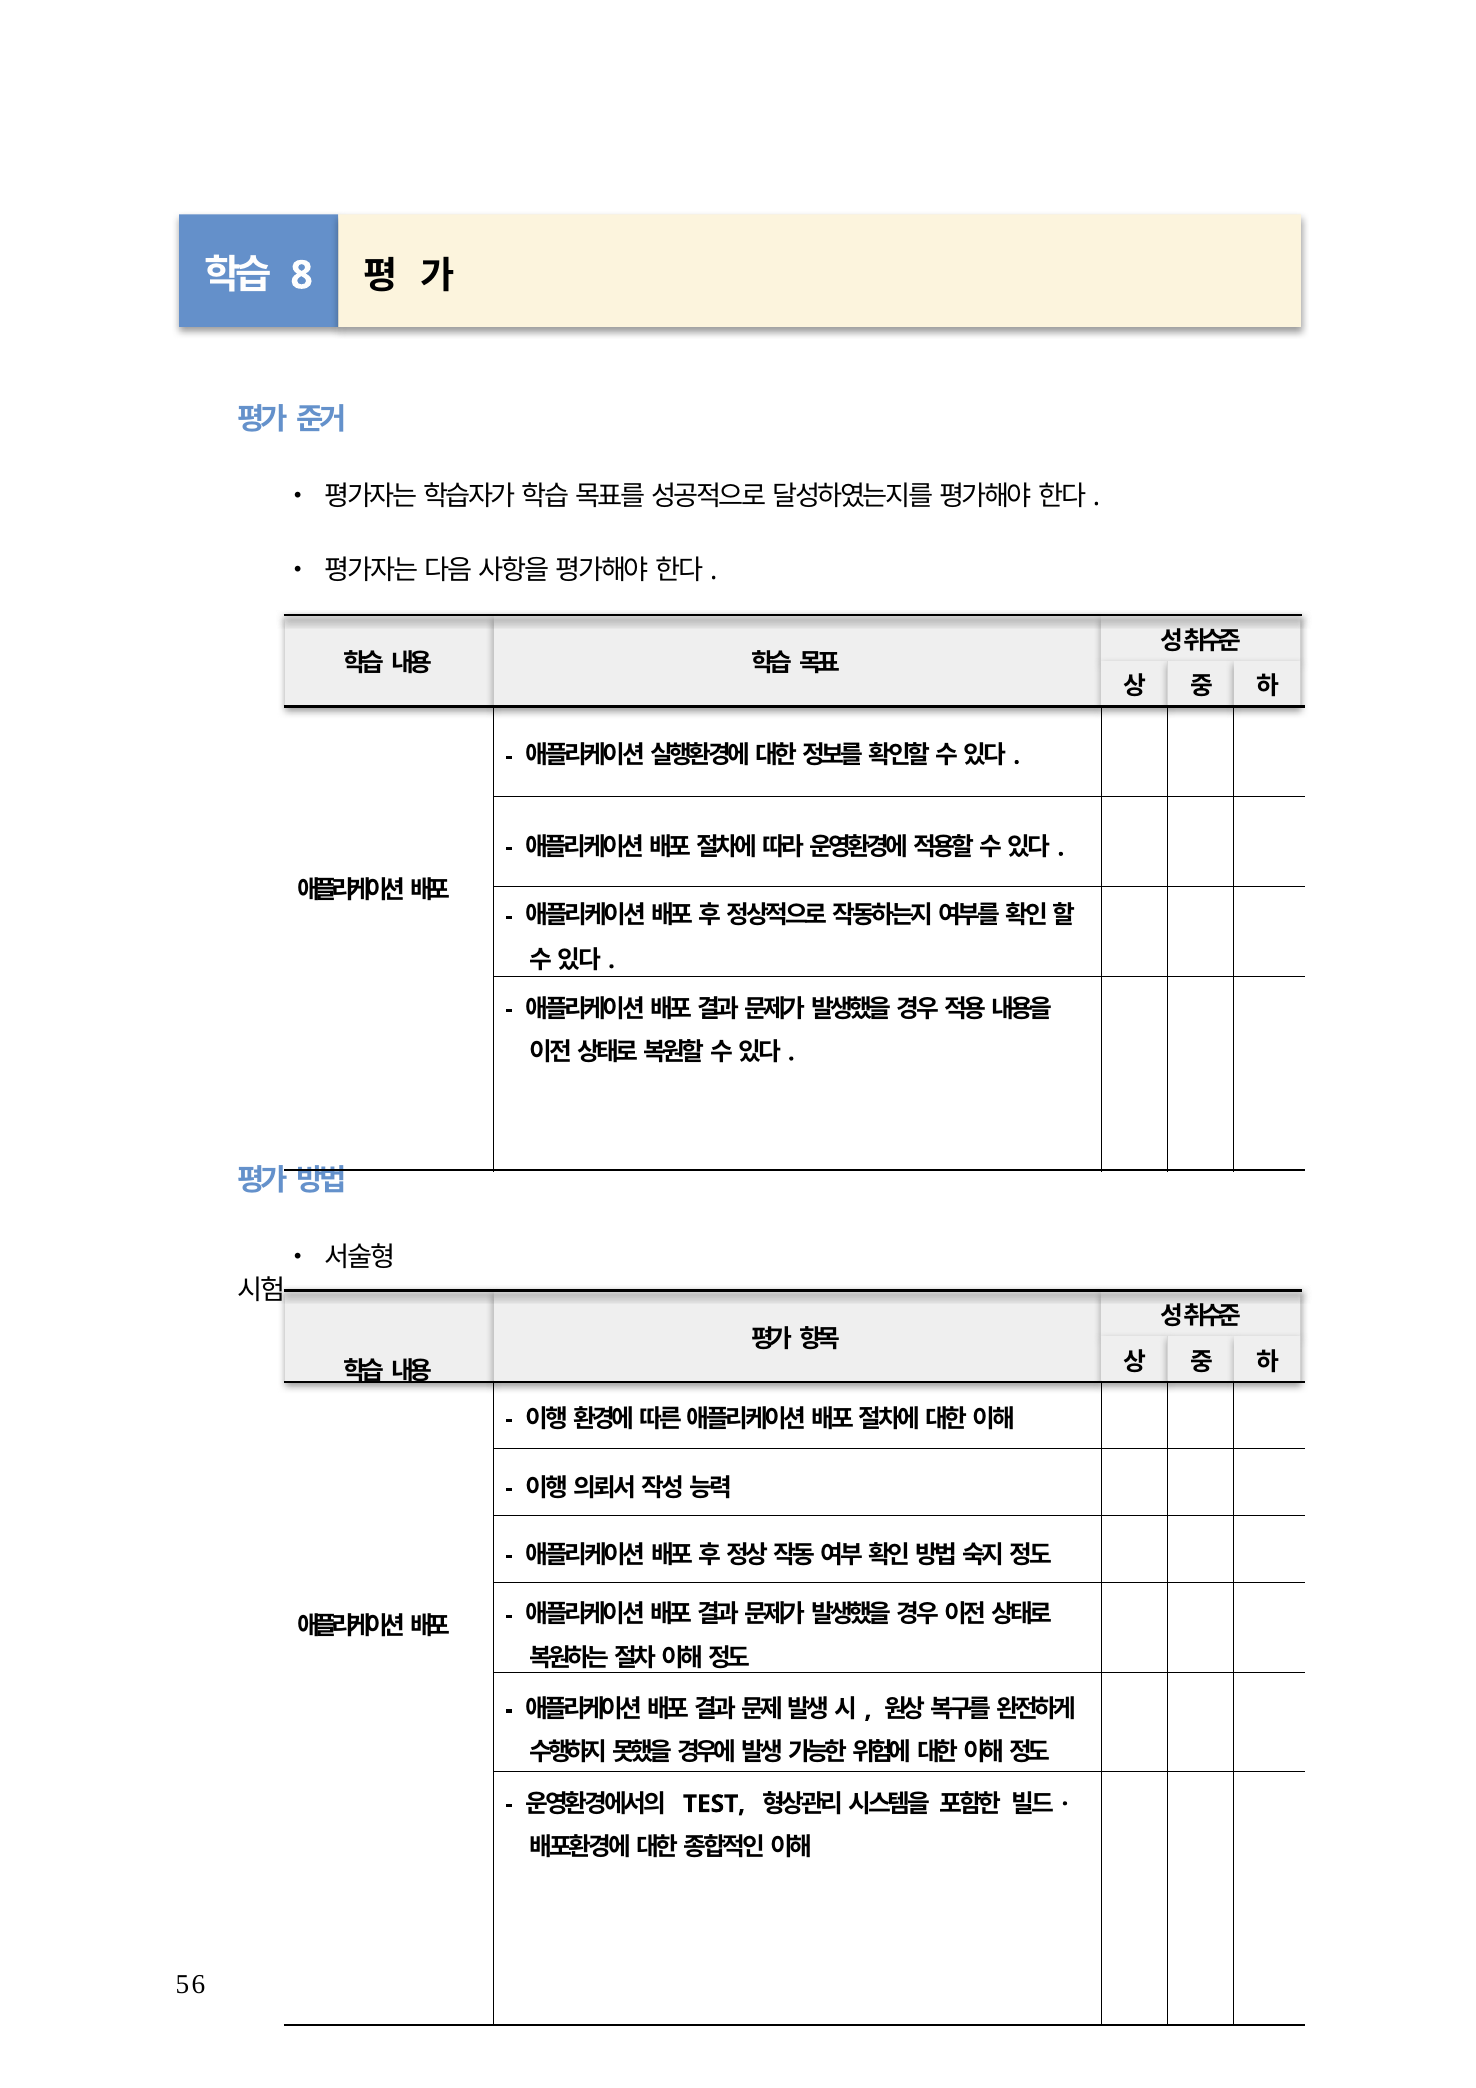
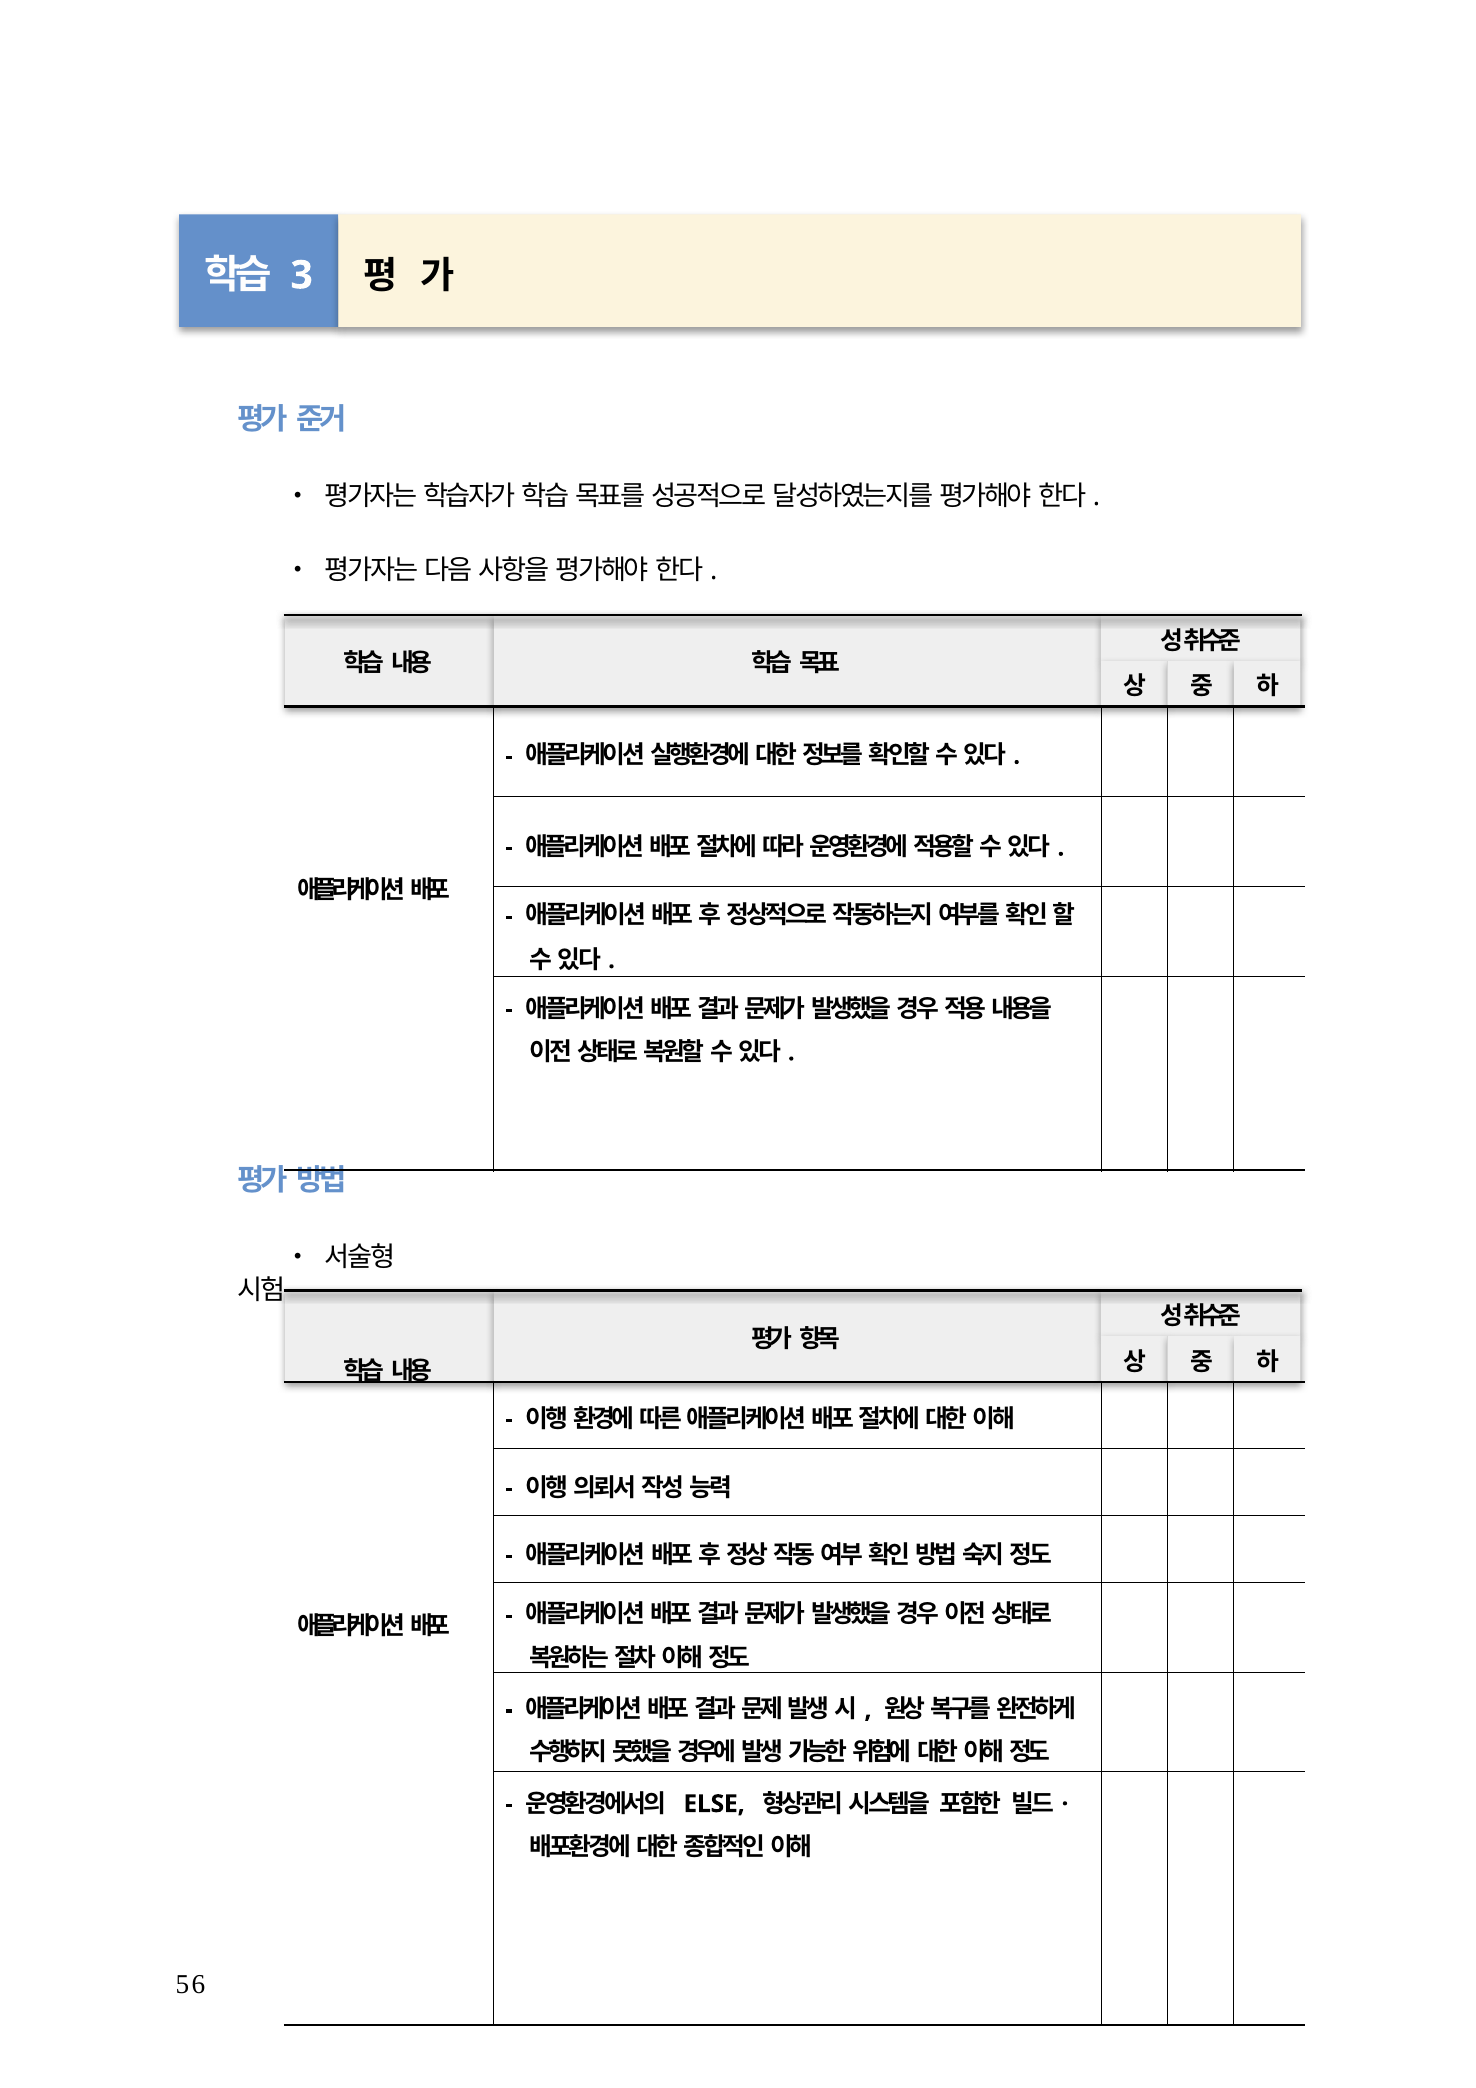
8: 8 -> 3 (302, 275)
TEST: TEST -> ELSE (714, 1804)
